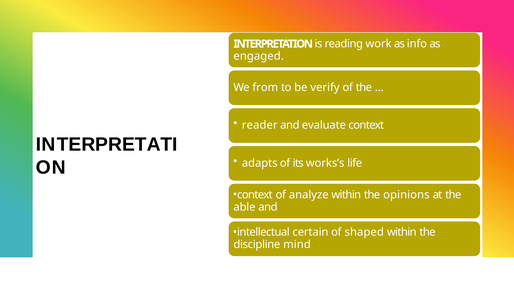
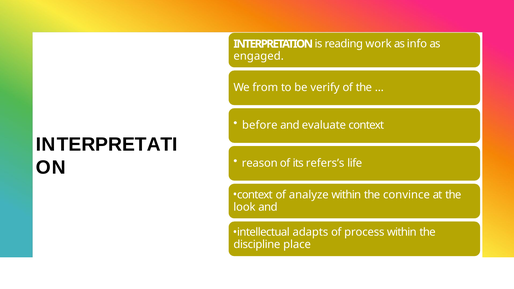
reader: reader -> before (260, 125)
adapts: adapts -> reason (260, 163)
works’s: works’s -> refers’s (325, 163)
opinions: opinions -> convince (406, 195)
able: able -> look (244, 207)
certain: certain -> adapts (310, 232)
shaped: shaped -> process (364, 232)
mind: mind -> place (297, 245)
